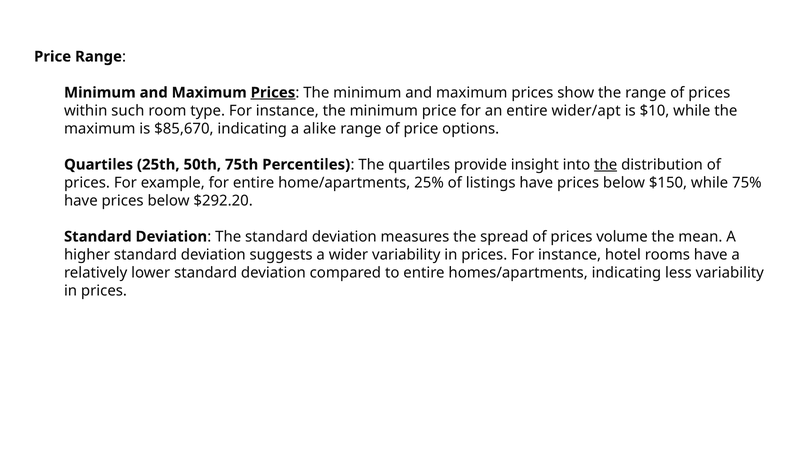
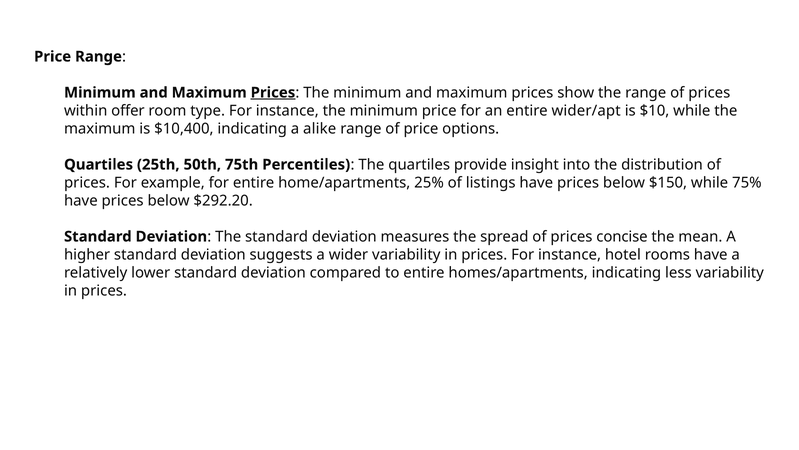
such: such -> offer (128, 110)
$85,670: $85,670 -> $10,400 (184, 128)
the underline: present -> none (606, 164)
volume: volume -> concise (622, 236)
